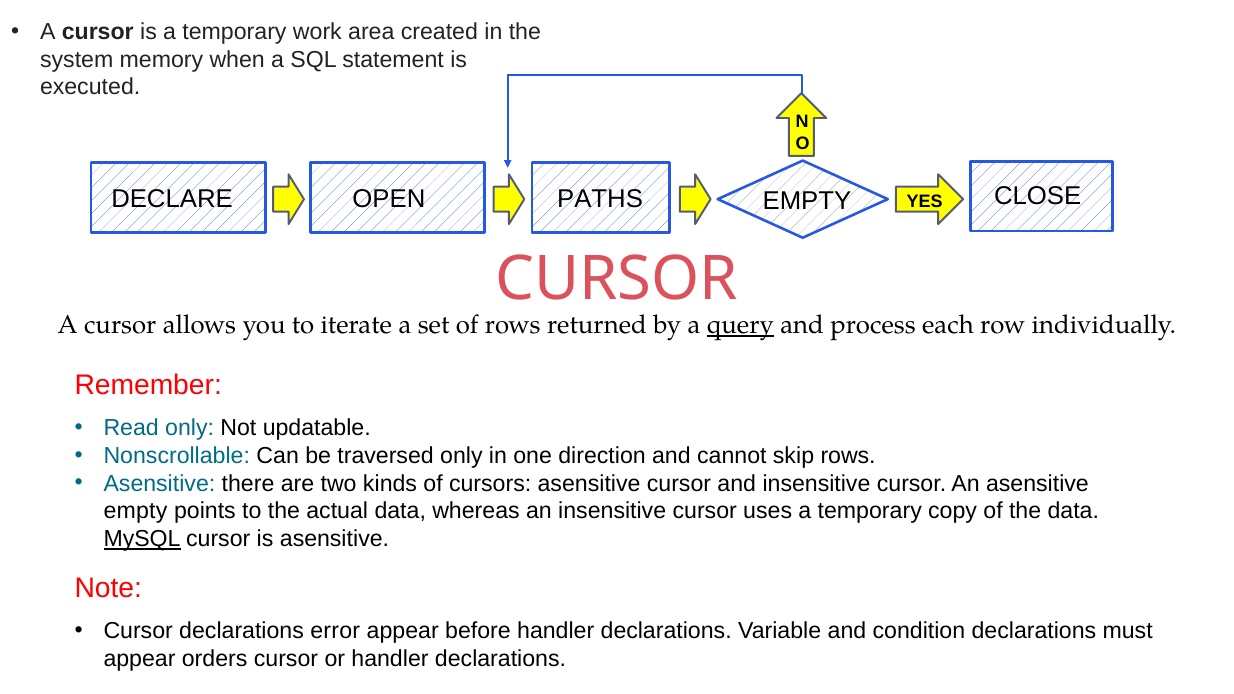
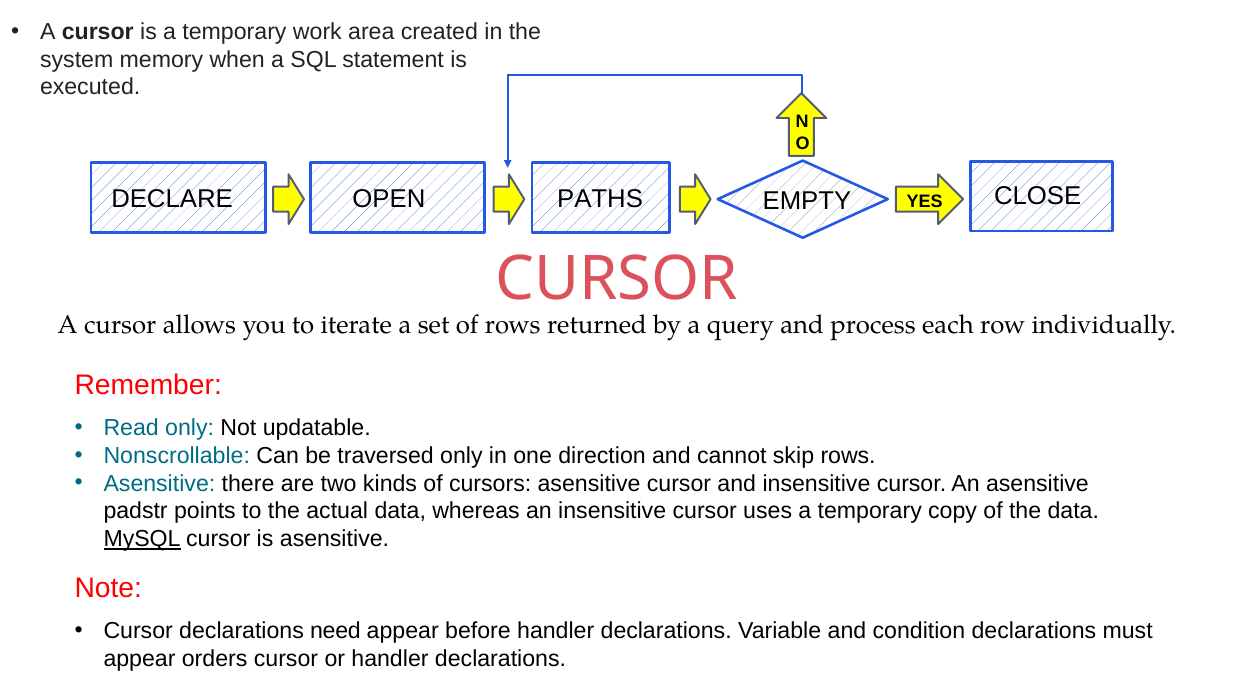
query underline: present -> none (740, 325)
empty: empty -> padstr (136, 511)
error: error -> need (335, 631)
